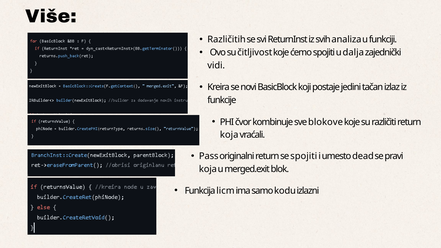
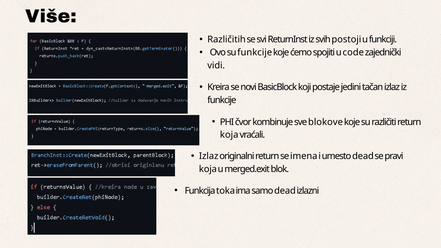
analiza: analiza -> postoji (346, 40)
su čitljivost: čitljivost -> funkcije (255, 53)
dalja: dalja -> code (353, 53)
Pass: Pass -> Izlaz (209, 156)
se spojiti: spojiti -> imena (304, 156)
licm: licm -> toka (226, 191)
samo kodu: kodu -> dead (285, 191)
